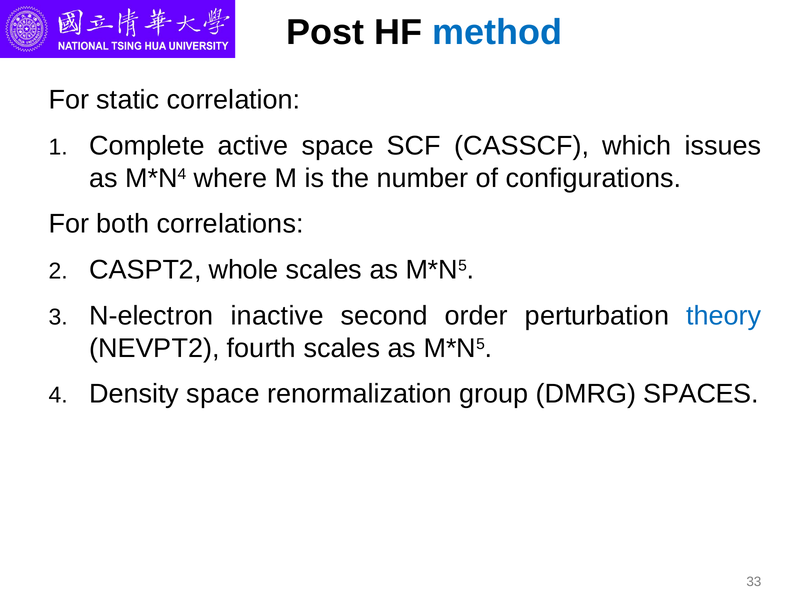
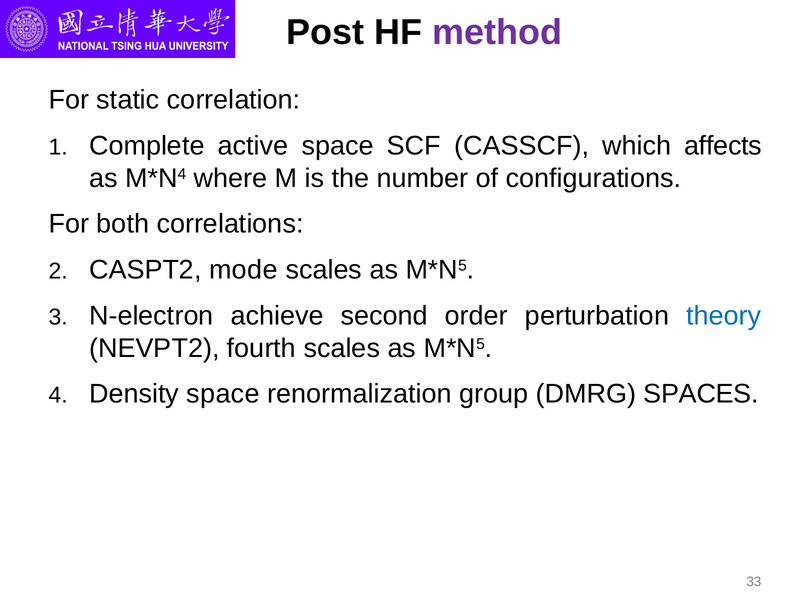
method colour: blue -> purple (497, 32)
issues: issues -> affects (723, 146)
whole: whole -> mode (243, 270)
inactive: inactive -> achieve (277, 316)
